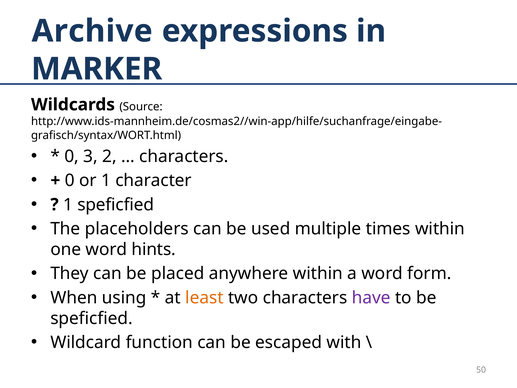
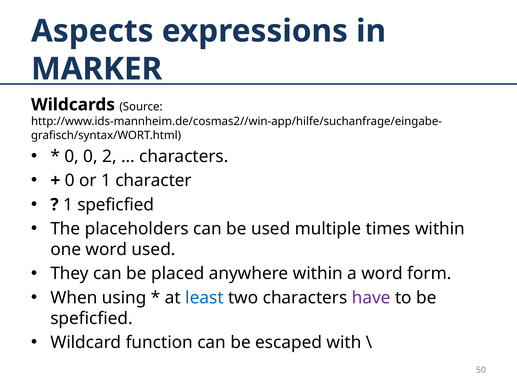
Archive: Archive -> Aspects (92, 31)
0 3: 3 -> 0 (91, 156)
word hints: hints -> used (154, 249)
least colour: orange -> blue (204, 298)
